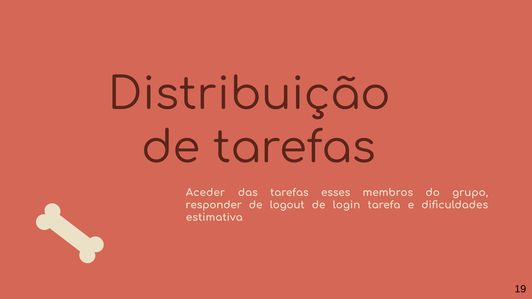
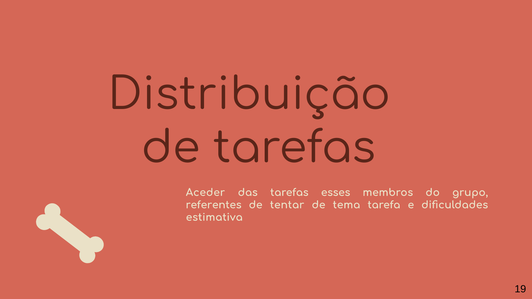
responder: responder -> referentes (214, 205)
logout: logout -> tentar (287, 205)
login: login -> tema (346, 205)
